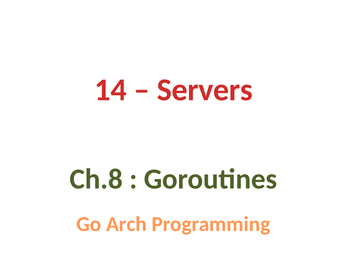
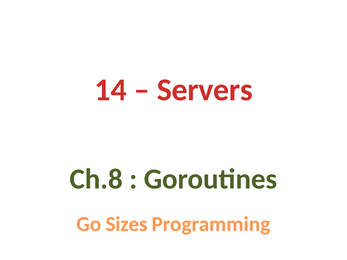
Arch: Arch -> Sizes (127, 224)
